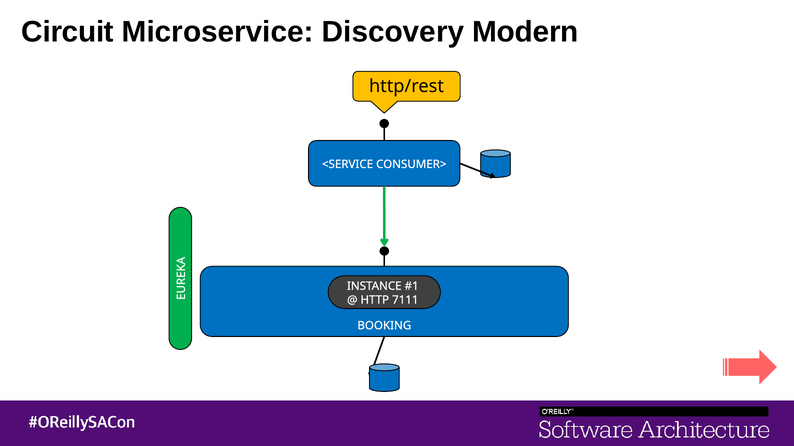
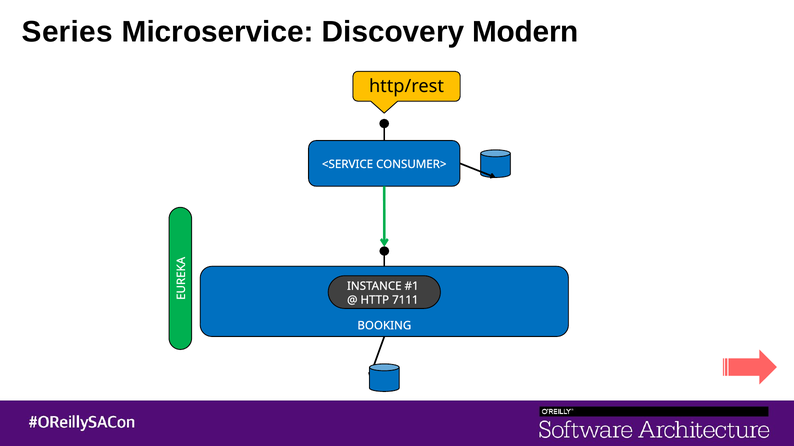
Circuit: Circuit -> Series (67, 32)
